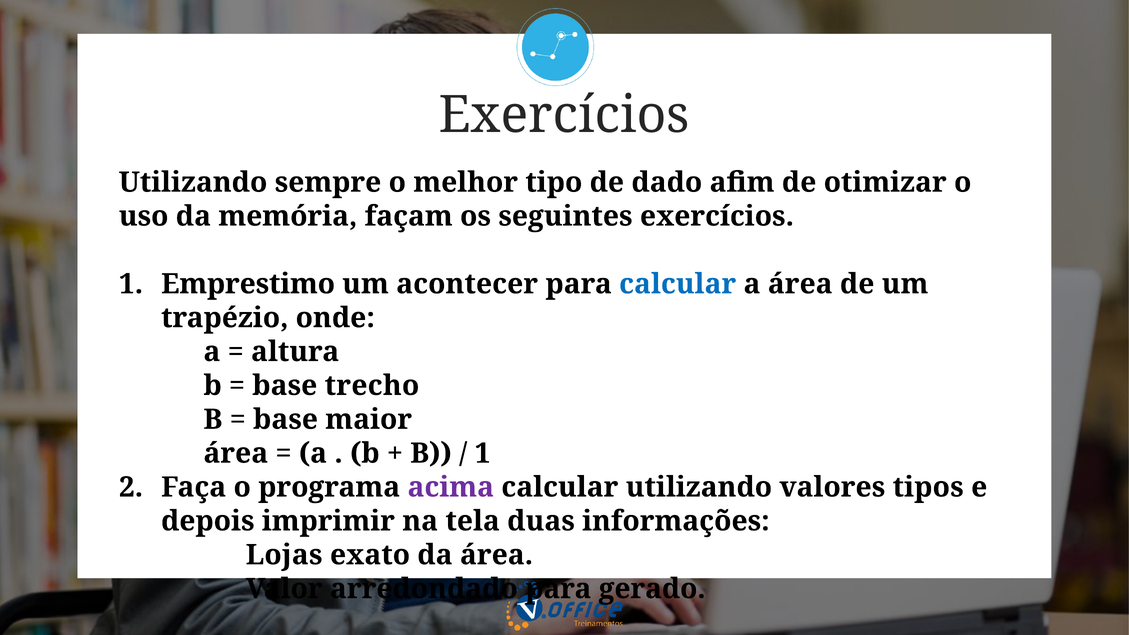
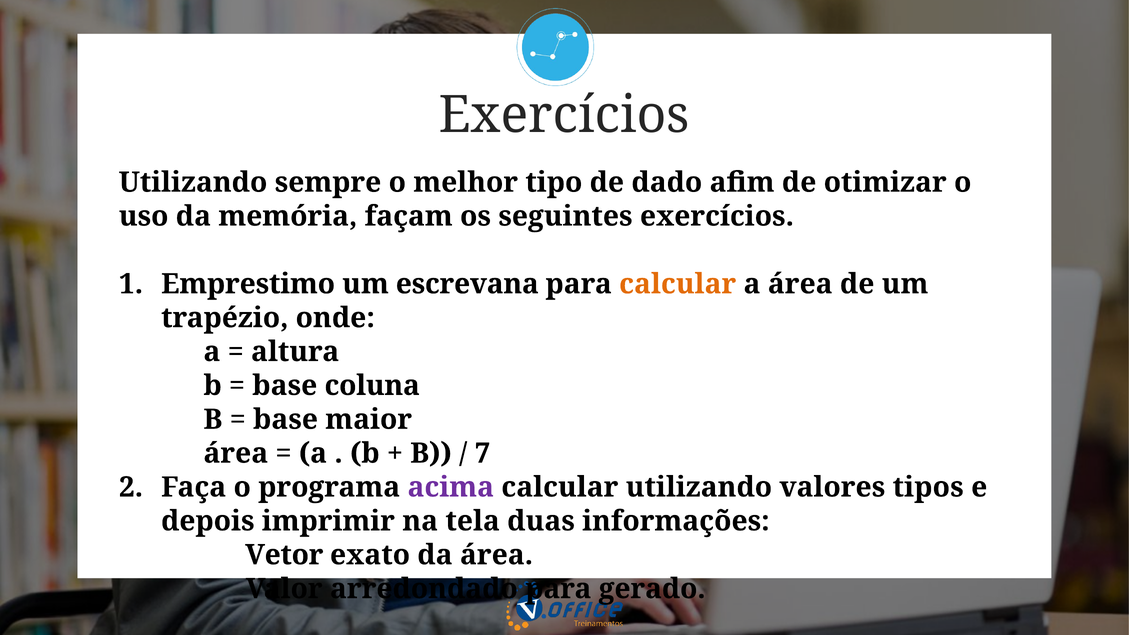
acontecer: acontecer -> escrevana (467, 284)
calcular colour: blue -> orange (678, 284)
trecho: trecho -> coluna (372, 386)
1: 1 -> 7 (483, 453)
Lojas: Lojas -> Vetor (284, 555)
